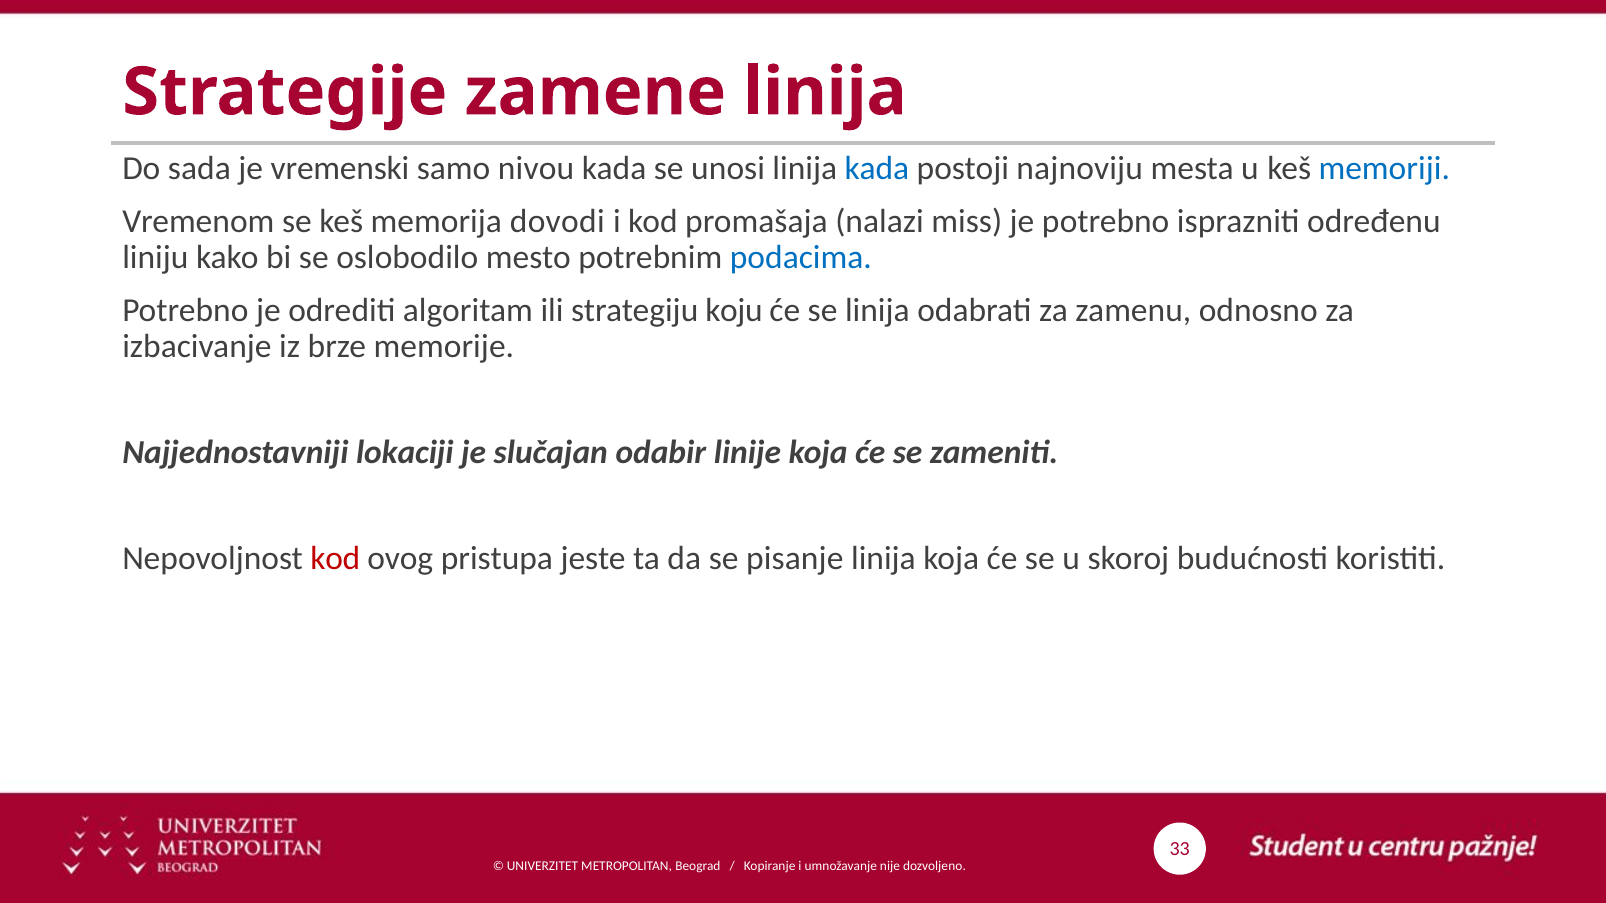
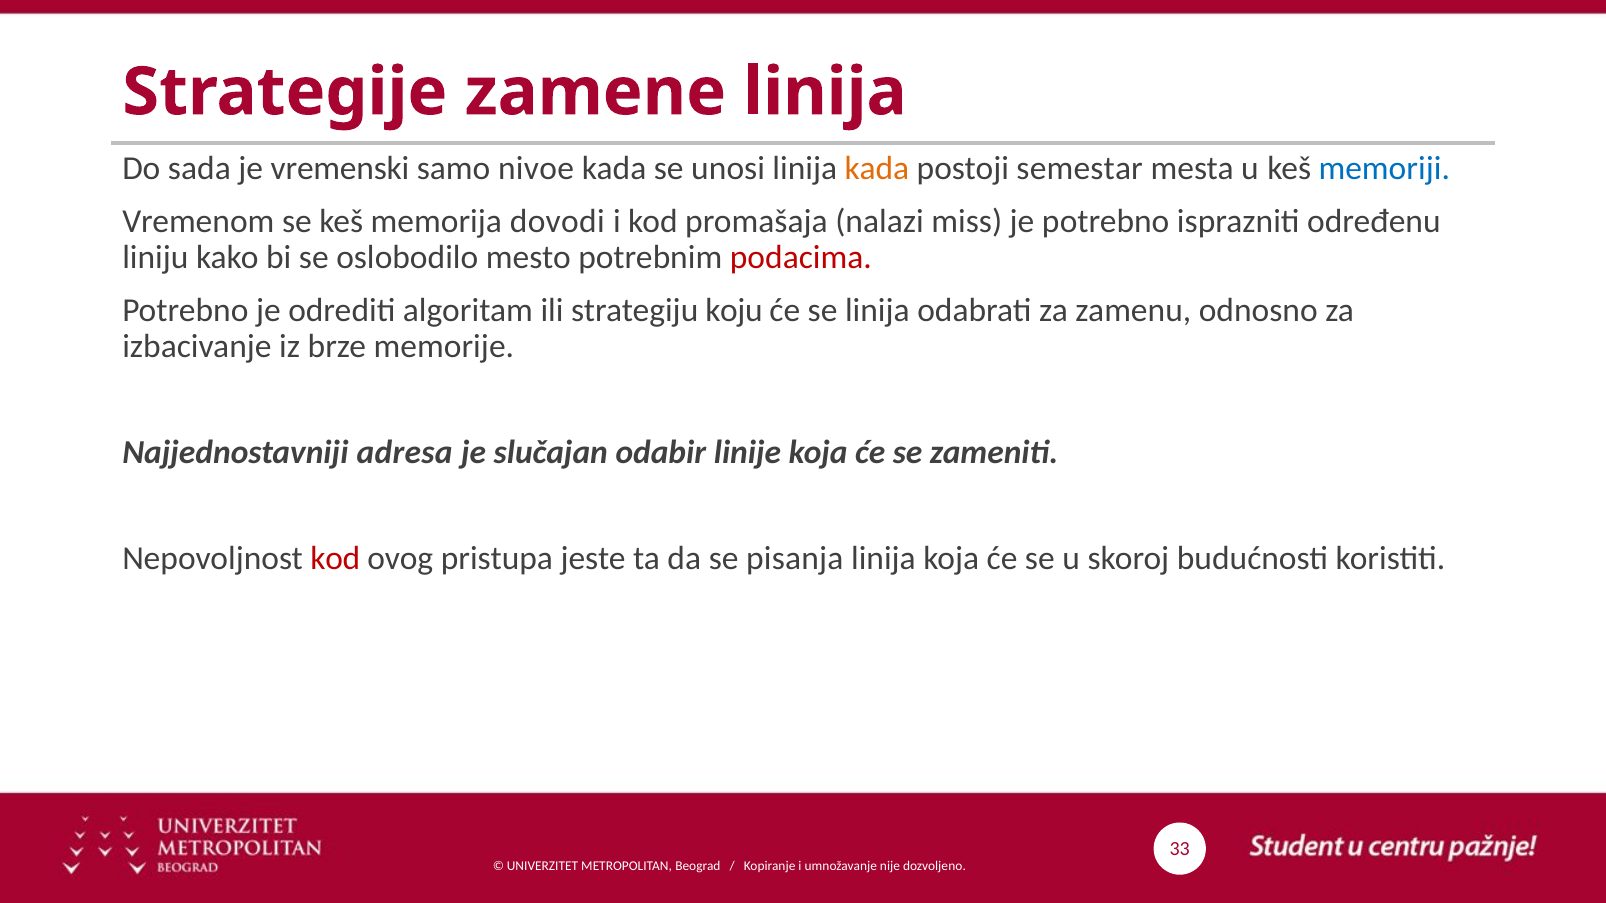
nivou: nivou -> nivoe (536, 169)
kada colour: blue -> orange (877, 169)
najnoviju: najnoviju -> semestar (1080, 169)
podacima colour: blue -> red (801, 258)
lokaciji: lokaciji -> adresa (405, 453)
pisanje: pisanje -> pisanja (795, 558)
